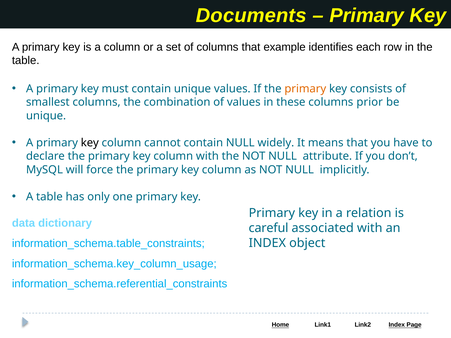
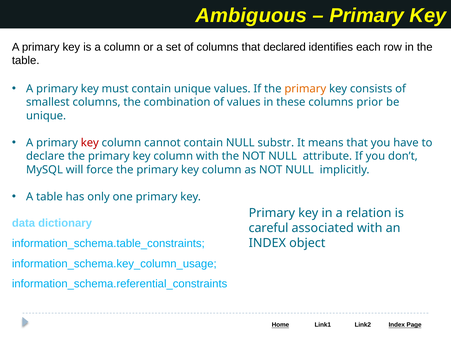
Documents: Documents -> Ambiguous (251, 16)
example: example -> declared (285, 47)
key colour: black -> red (90, 143)
widely: widely -> substr (276, 143)
